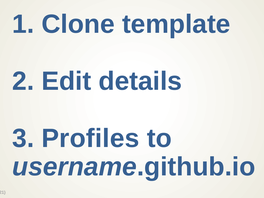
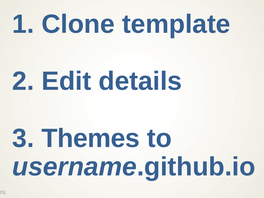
Profiles: Profiles -> Themes (91, 138)
